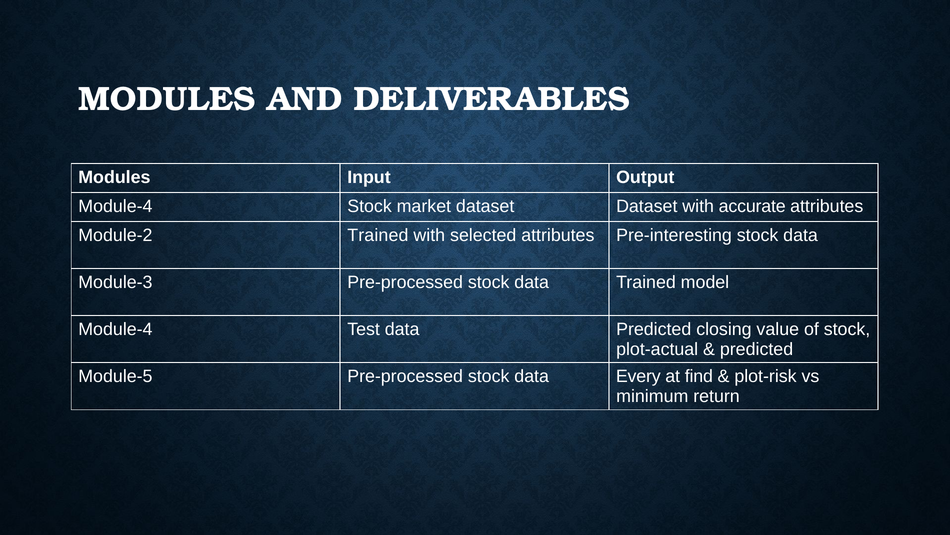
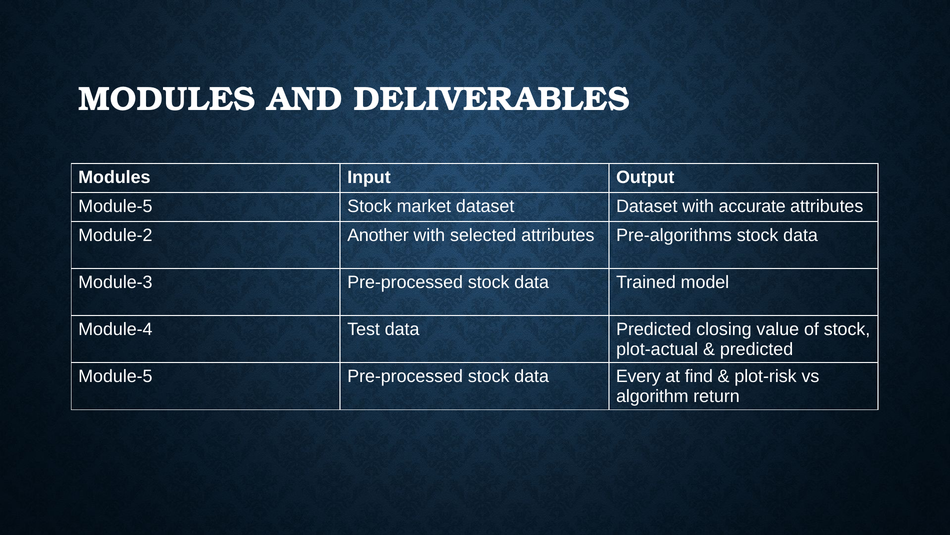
Module-4: Module-4 -> Module-5 (115, 206)
Module-2 Trained: Trained -> Another (378, 235)
Pre-interesting: Pre-interesting -> Pre-algorithms (674, 235)
minimum: minimum -> algorithm (652, 396)
